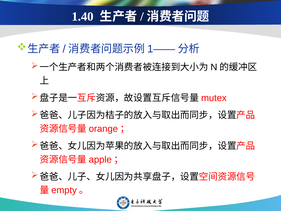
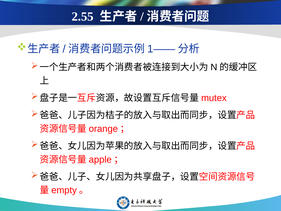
1.40: 1.40 -> 2.55 (83, 17)
